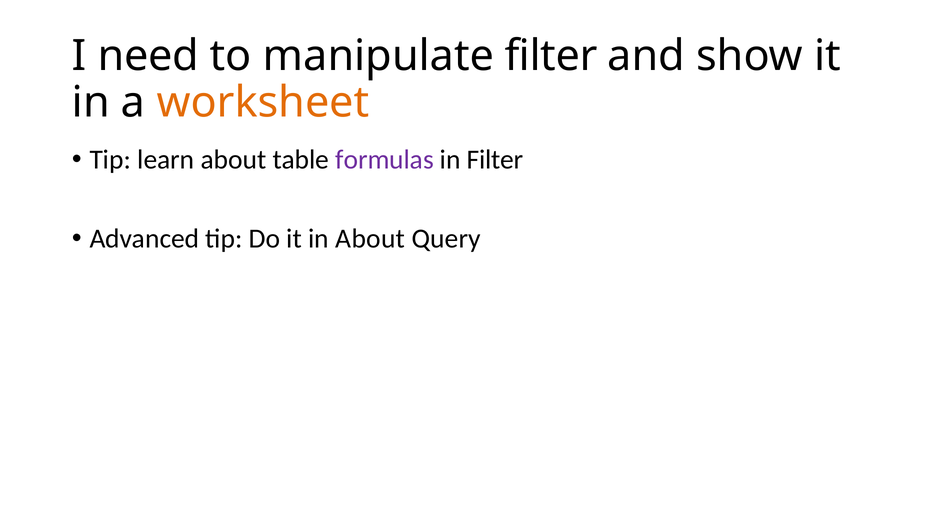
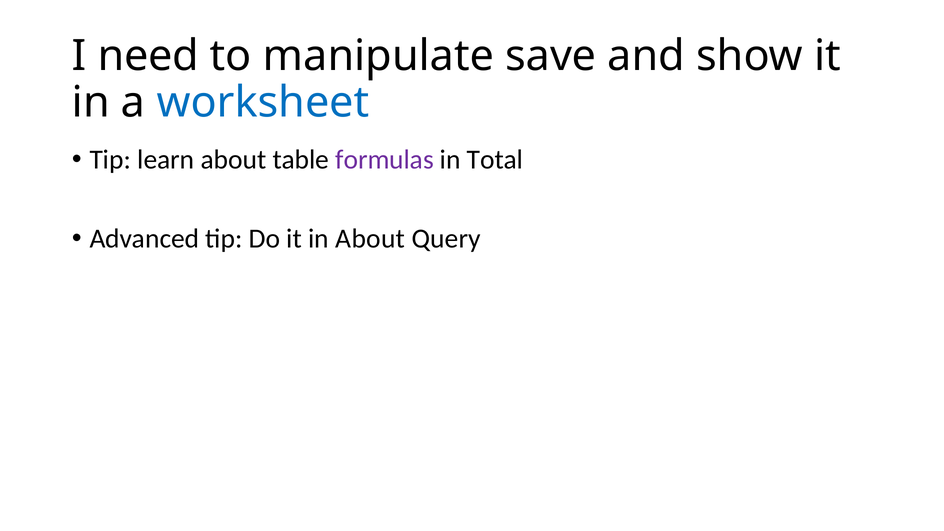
manipulate filter: filter -> save (551, 56)
worksheet colour: orange -> blue (263, 103)
in Filter: Filter -> Total (495, 160)
